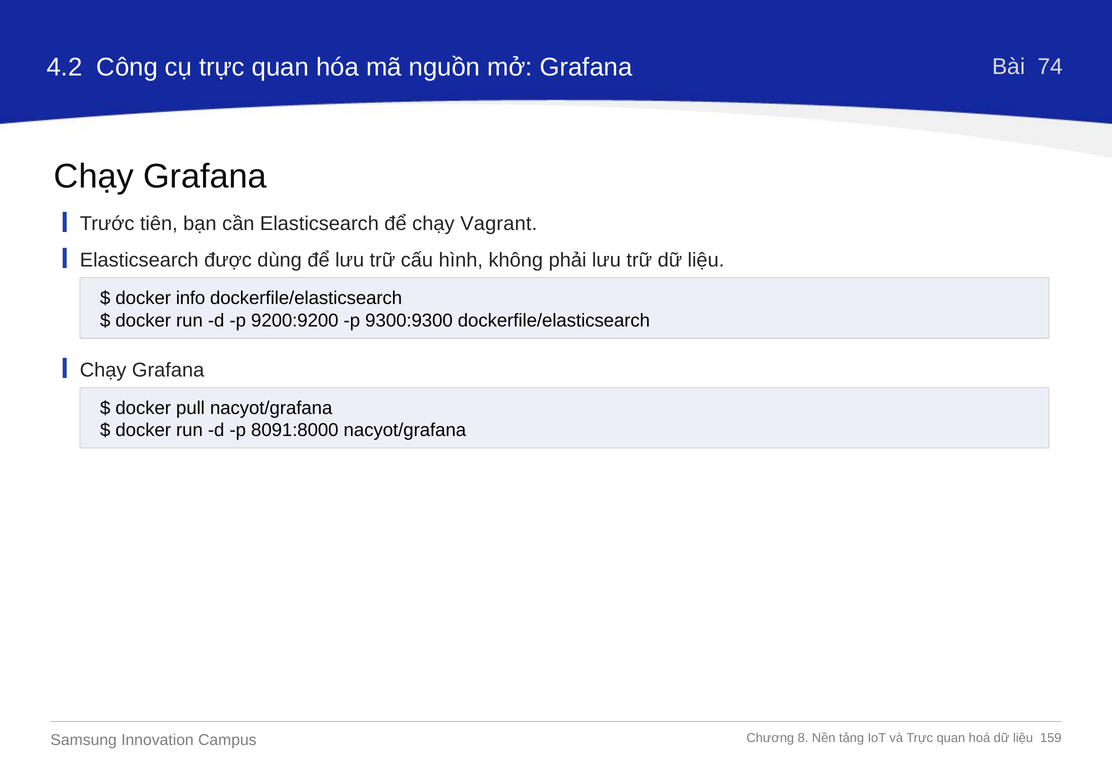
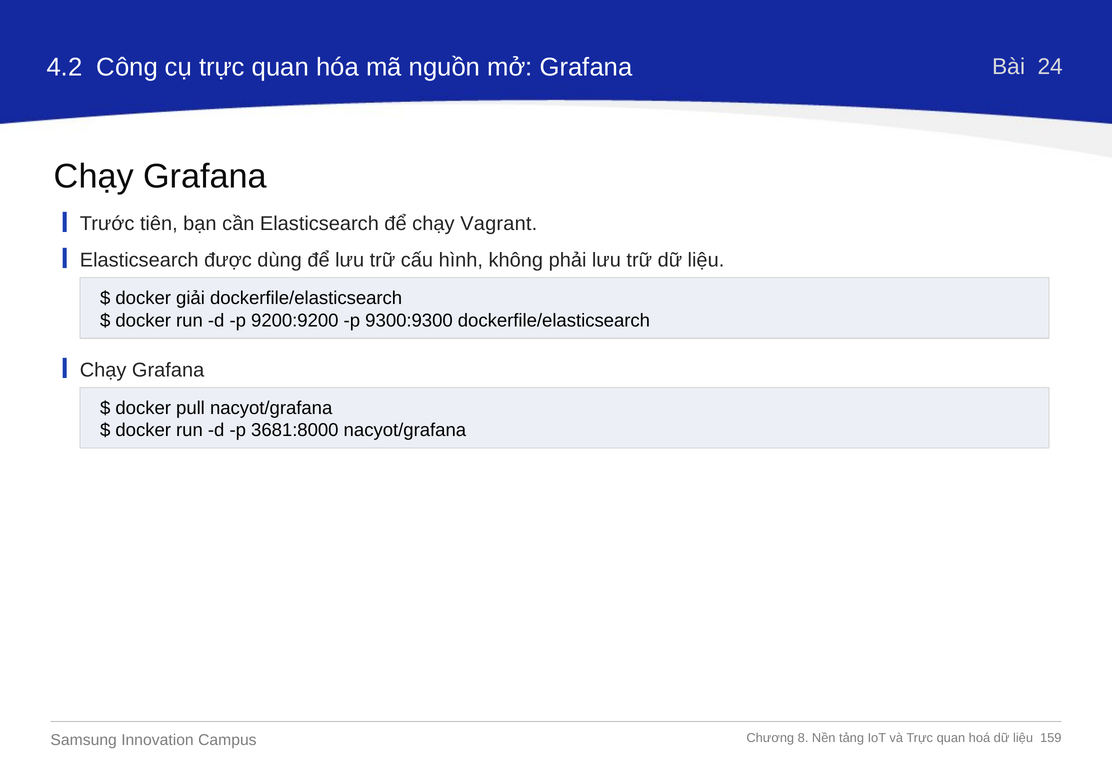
74: 74 -> 24 (1050, 67)
info: info -> giải (191, 298)
8091:8000: 8091:8000 -> 3681:8000 (295, 430)
